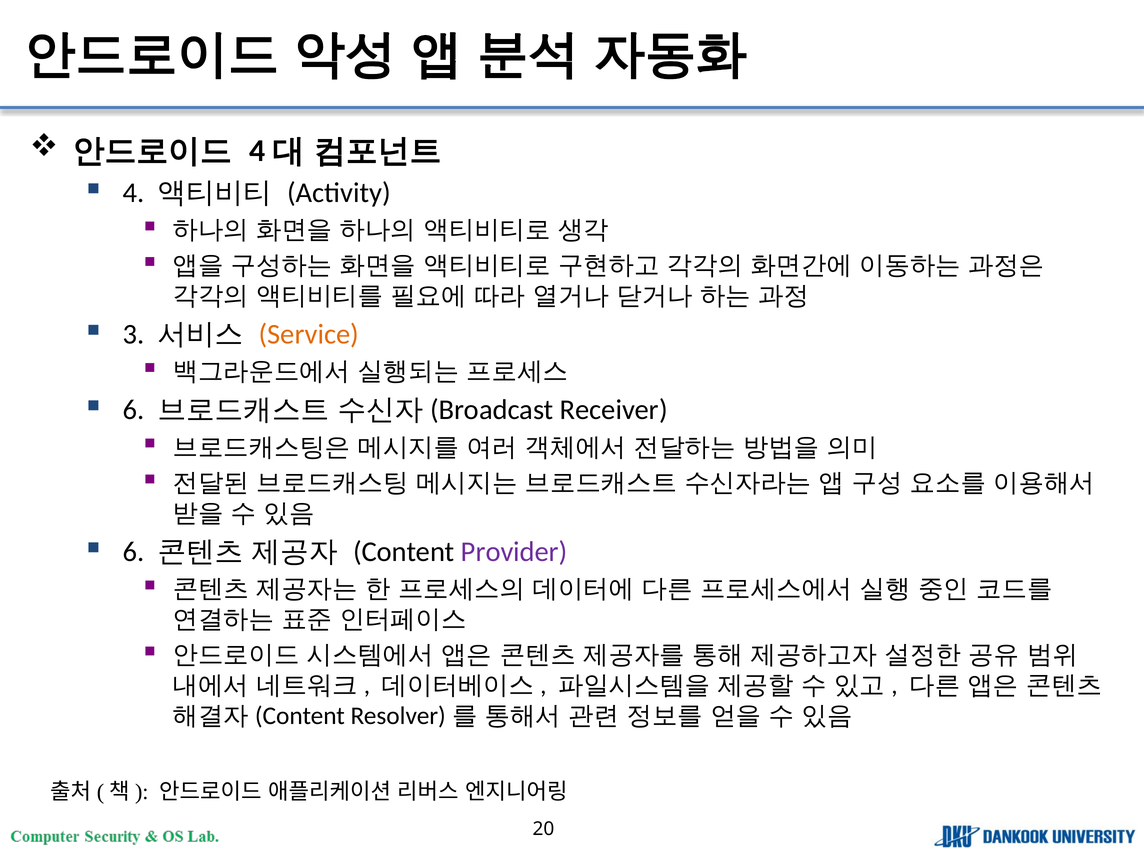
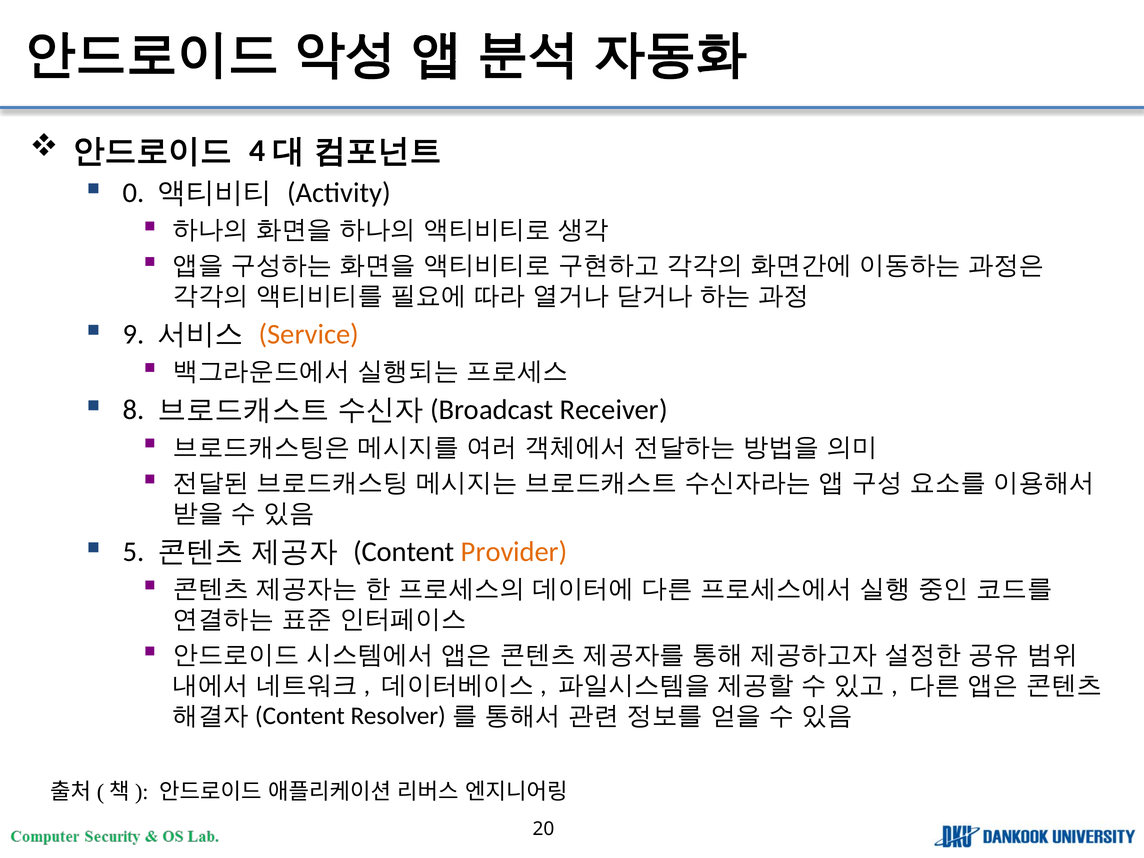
4: 4 -> 0 (134, 193)
3: 3 -> 9 (134, 334)
6: 6 -> 8 (134, 410)
6: 6 -> 5 (134, 552)
Provider colour: purple -> orange (514, 552)
